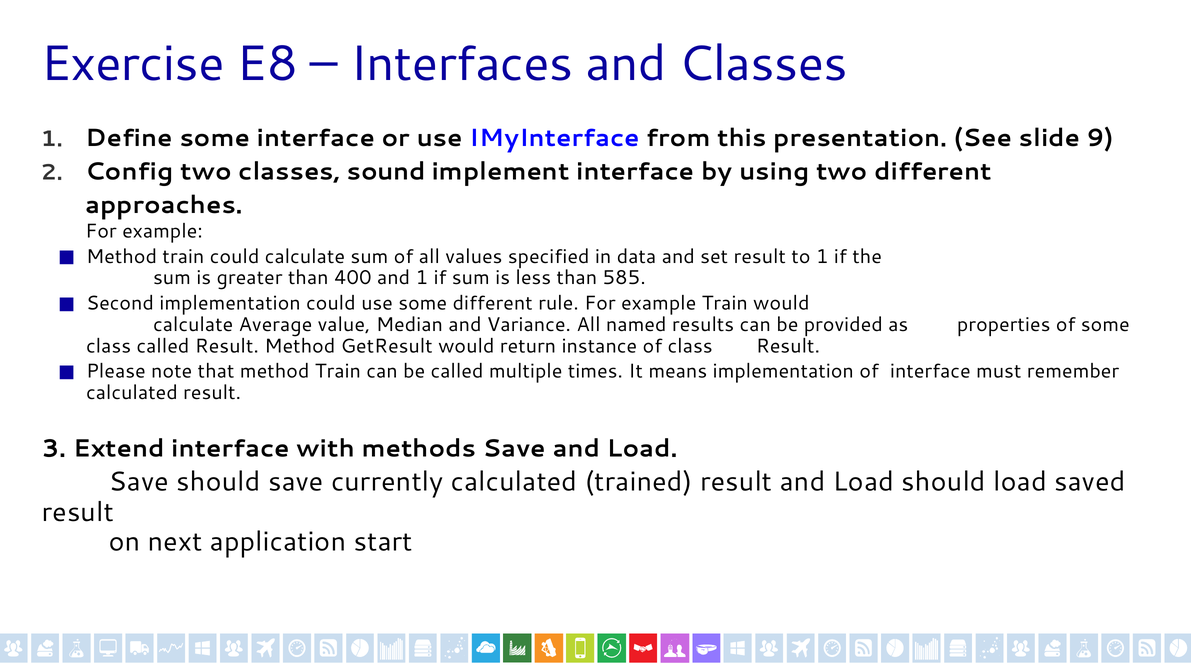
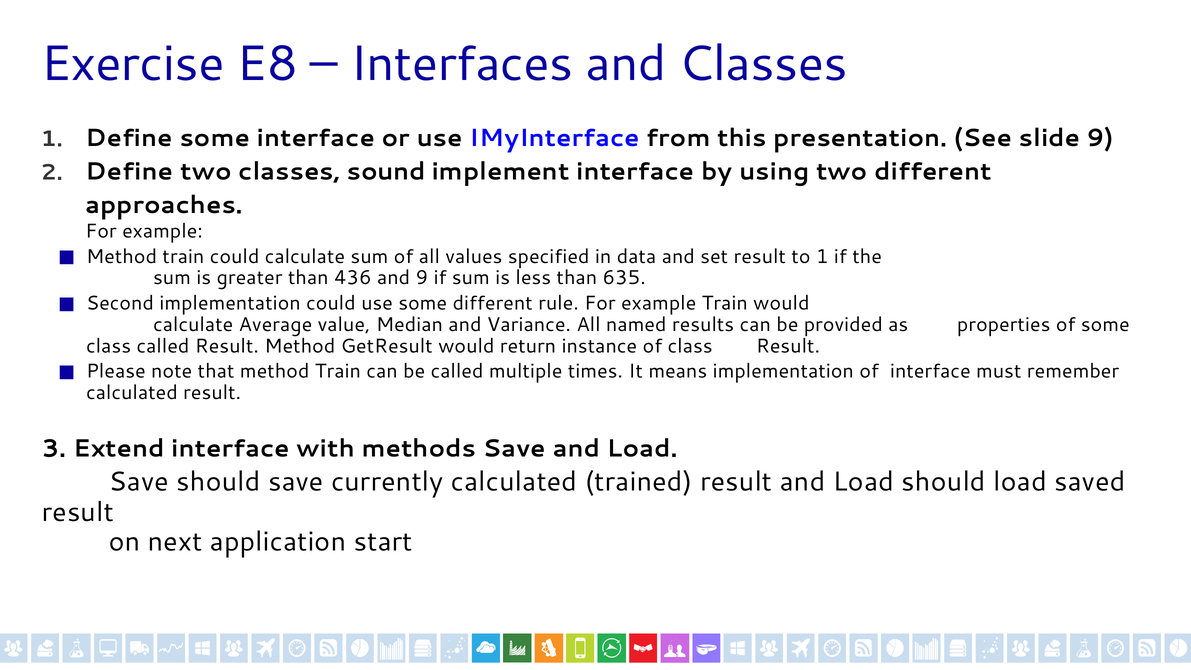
Config: Config -> Define (129, 172)
400: 400 -> 436 (353, 278)
and 1: 1 -> 9 (422, 278)
585: 585 -> 635 (624, 278)
